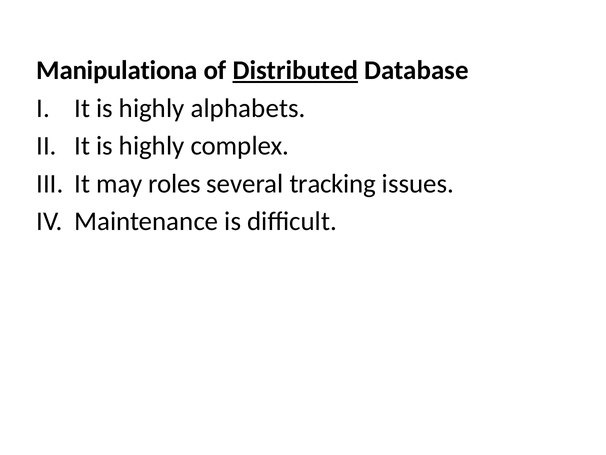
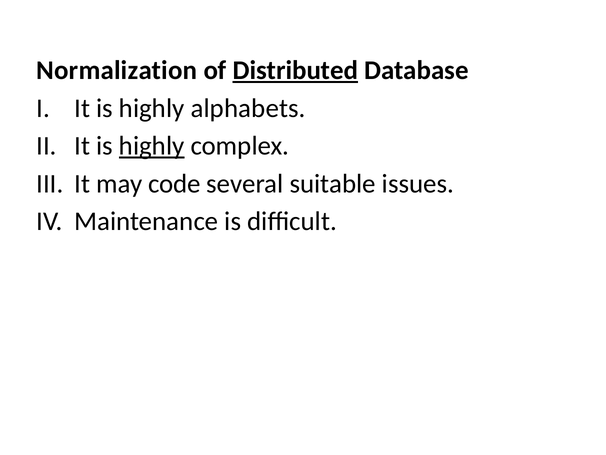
Manipulationa: Manipulationa -> Normalization (117, 70)
highly underline: none -> present (152, 146)
roles: roles -> code (174, 184)
tracking: tracking -> suitable (333, 184)
